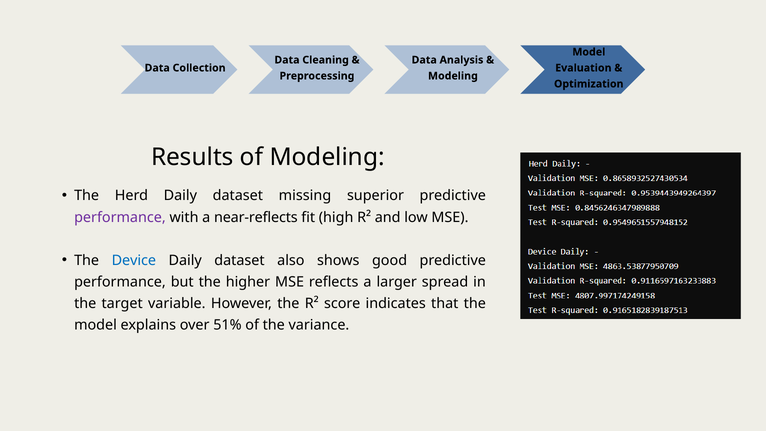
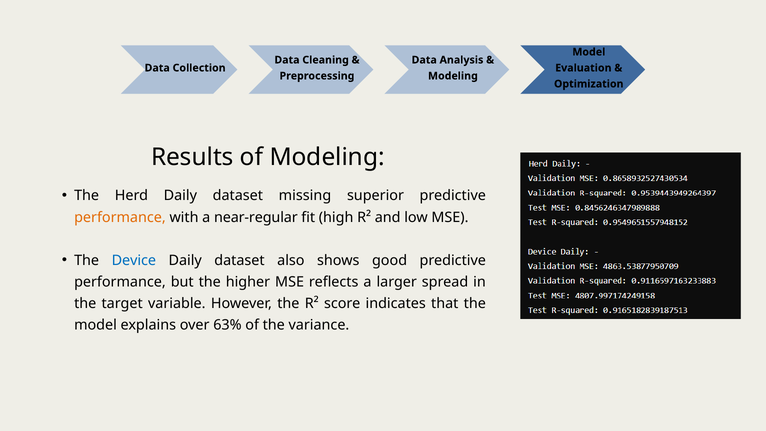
performance colour: purple -> orange (120, 217)
near-reflects: near-reflects -> near-regular (256, 217)
51%: 51% -> 63% (227, 325)
